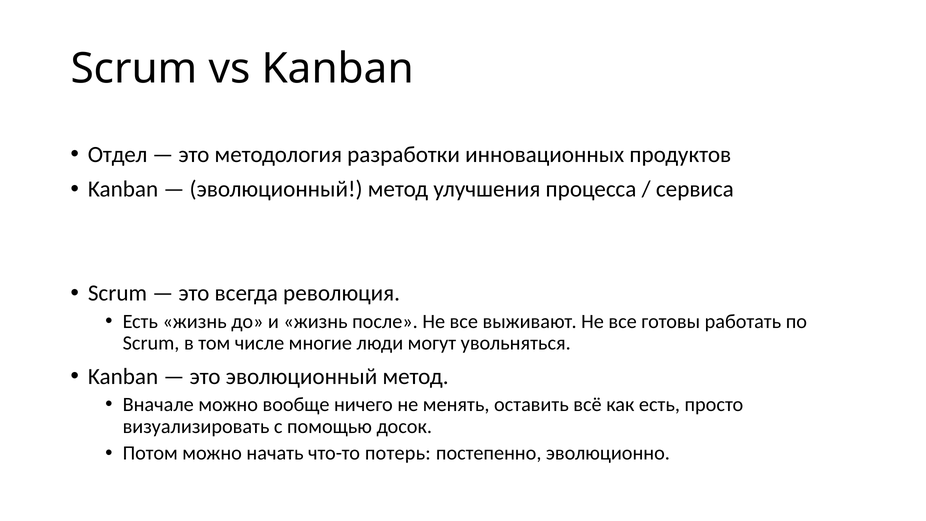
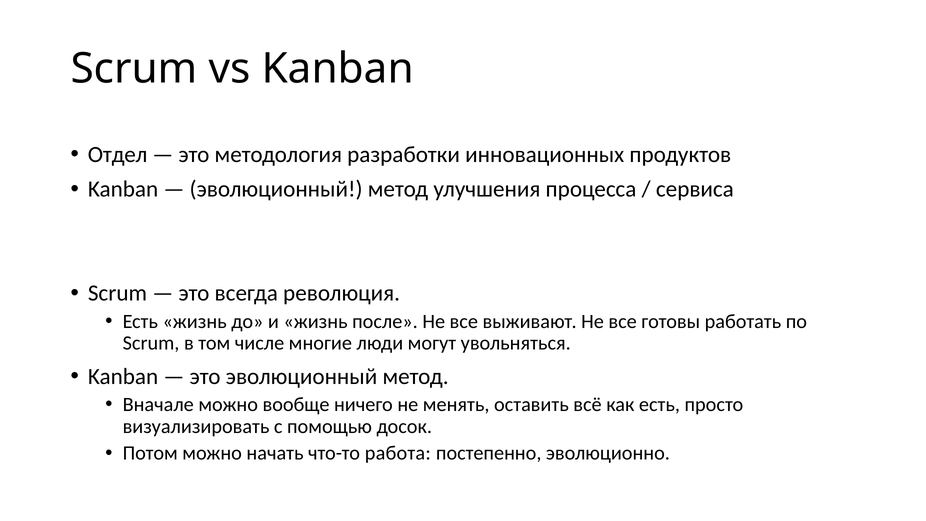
потерь: потерь -> работа (398, 453)
